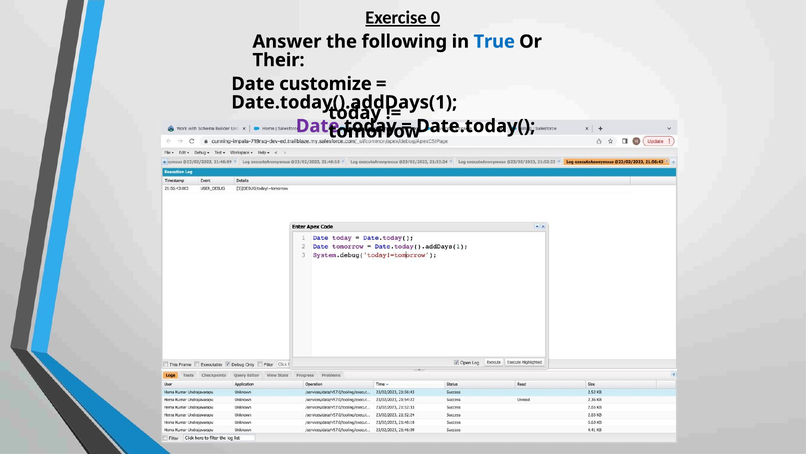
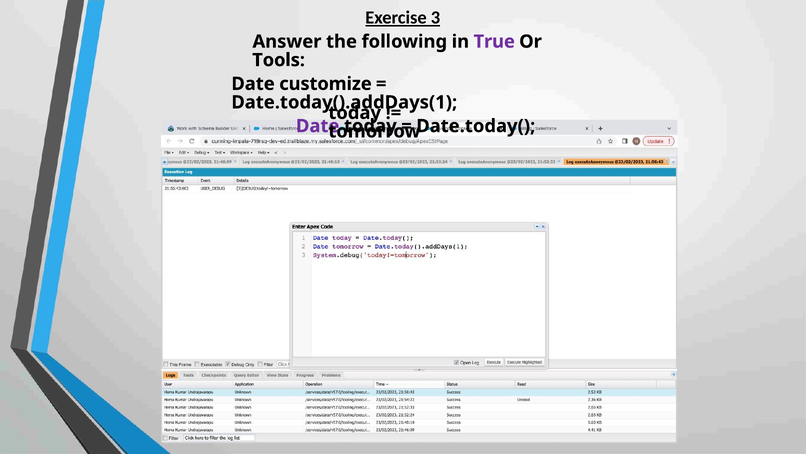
0: 0 -> 3 (436, 18)
True colour: blue -> purple (494, 42)
Their: Their -> Tools (279, 60)
